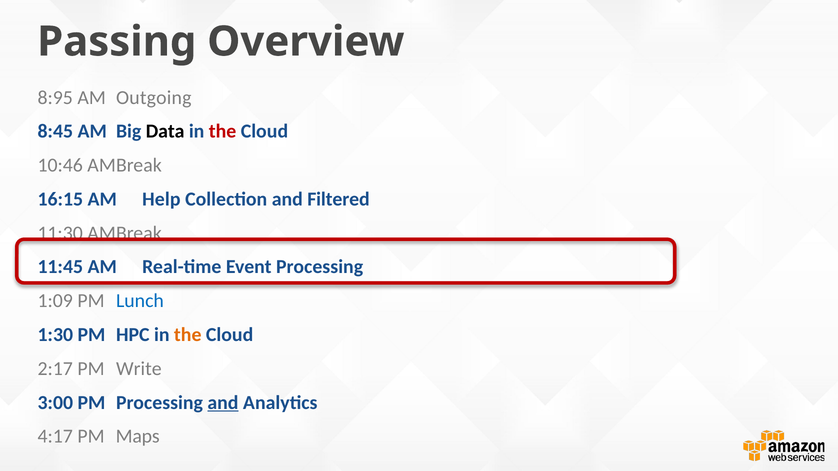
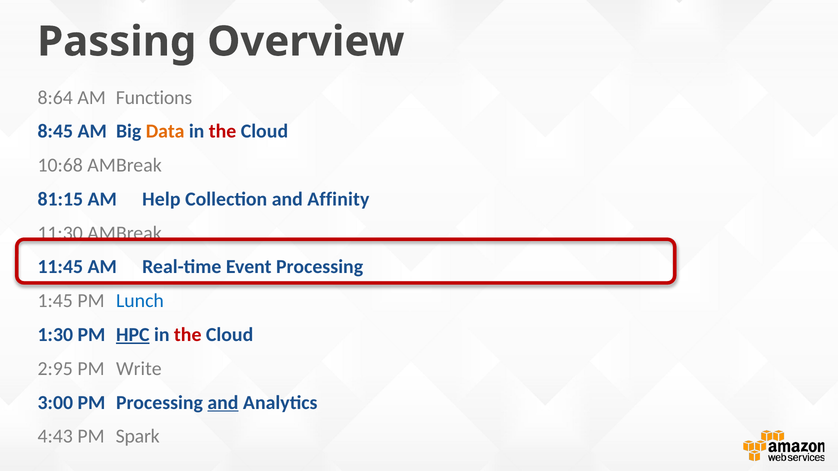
8:95: 8:95 -> 8:64 (55, 98)
Outgoing: Outgoing -> Functions (154, 98)
Data colour: black -> orange (165, 132)
10:46: 10:46 -> 10:68 (60, 165)
16:15: 16:15 -> 81:15 (60, 199)
Filtered: Filtered -> Affinity (338, 199)
1:09: 1:09 -> 1:45 (55, 301)
HPC underline: none -> present (133, 335)
the colour: orange -> red (188, 335)
2:17: 2:17 -> 2:95 (55, 369)
4:17: 4:17 -> 4:43 (55, 437)
Maps: Maps -> Spark (138, 437)
